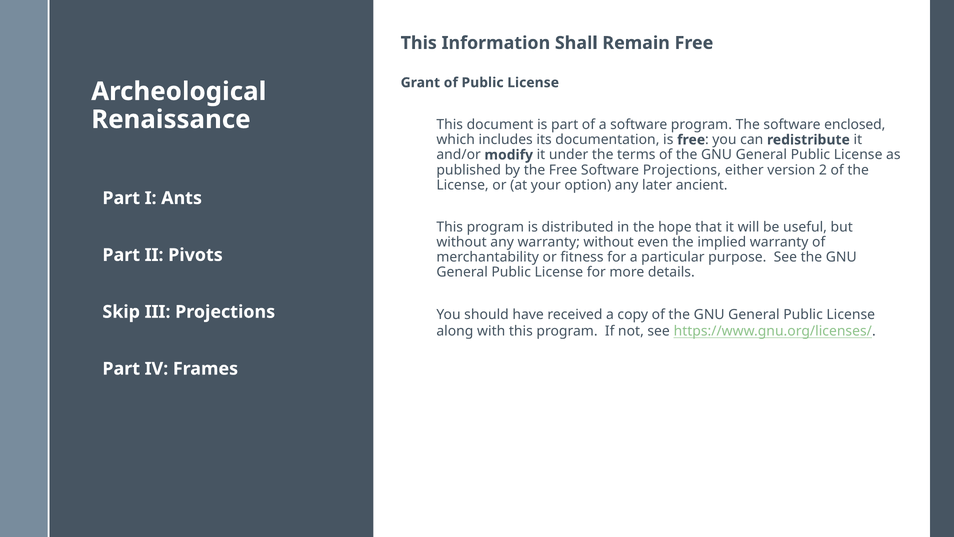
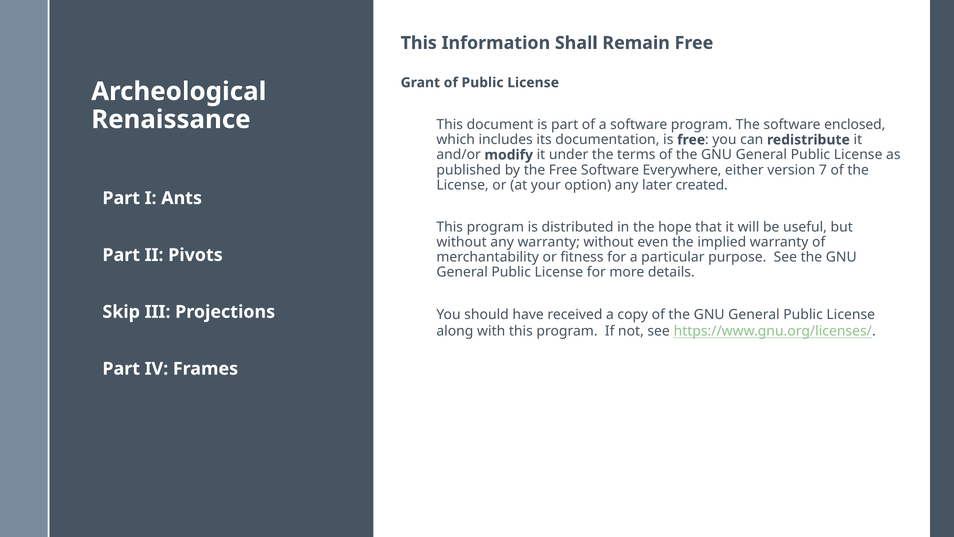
Software Projections: Projections -> Everywhere (682, 170)
2: 2 -> 7 (823, 170)
ancient: ancient -> created (702, 185)
